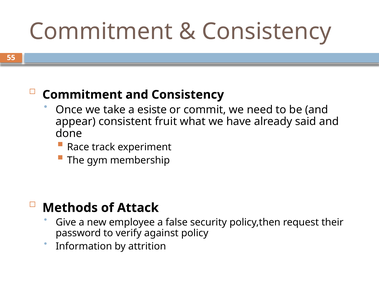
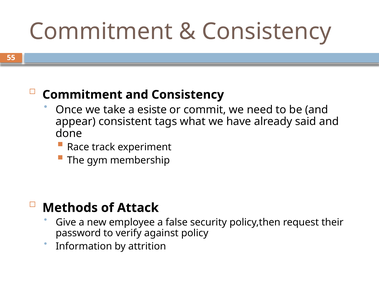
fruit: fruit -> tags (166, 122)
